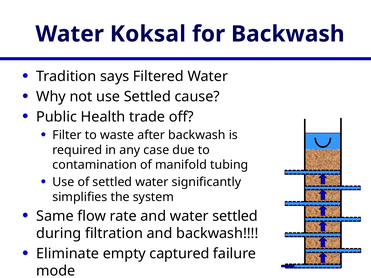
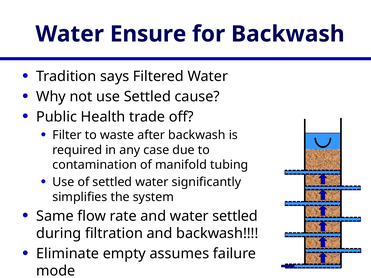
Koksal: Koksal -> Ensure (148, 34)
captured: captured -> assumes (179, 254)
